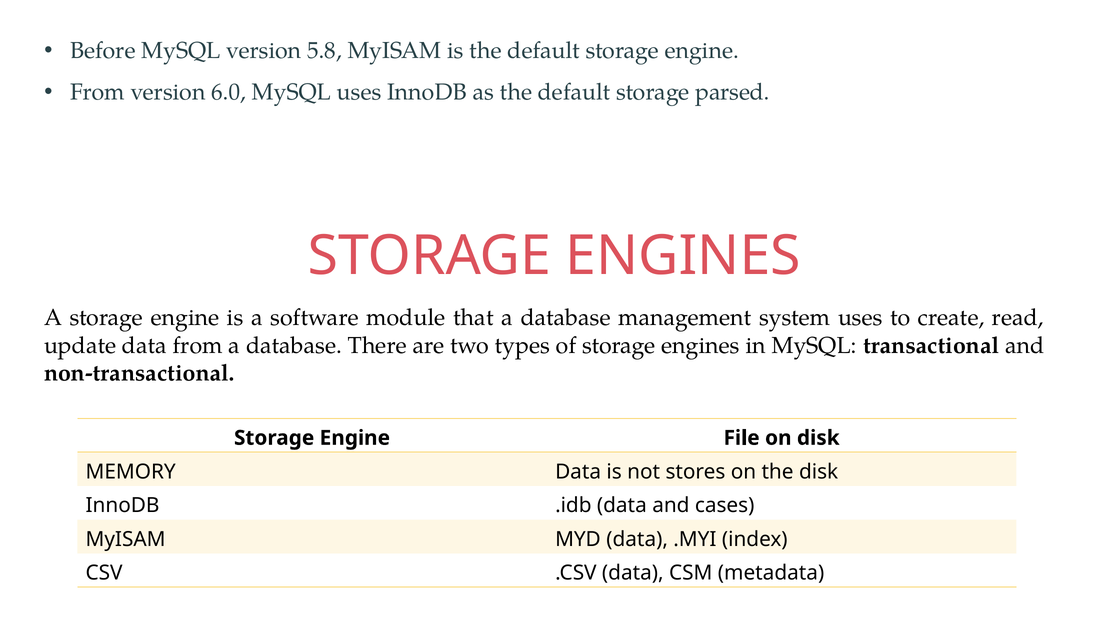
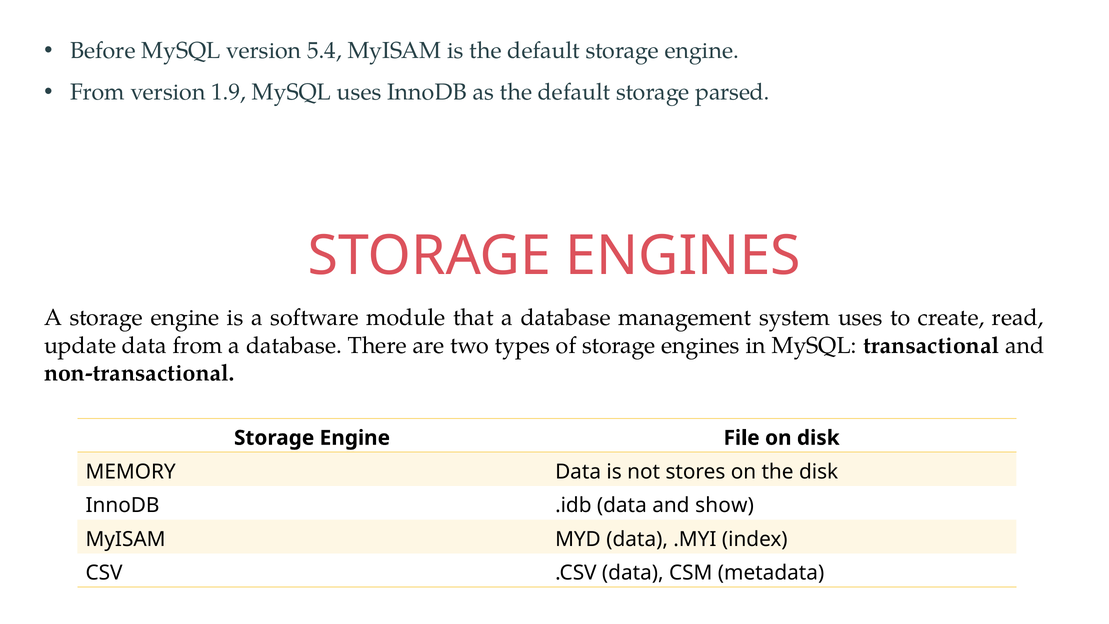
5.8: 5.8 -> 5.4 (324, 51)
6.0: 6.0 -> 1.9 (229, 92)
cases: cases -> show (725, 505)
